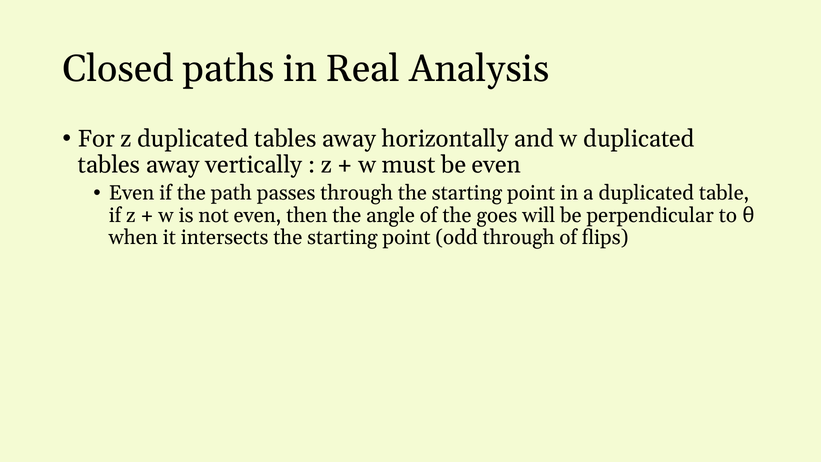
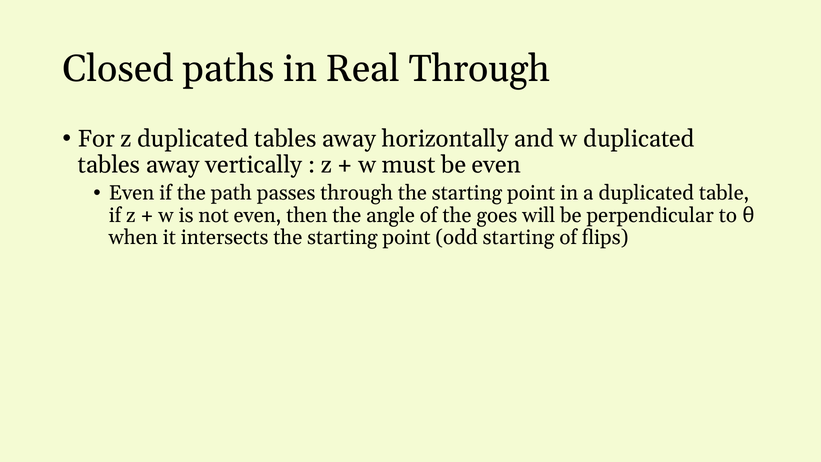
Real Analysis: Analysis -> Through (480, 69)
odd through: through -> starting (518, 237)
